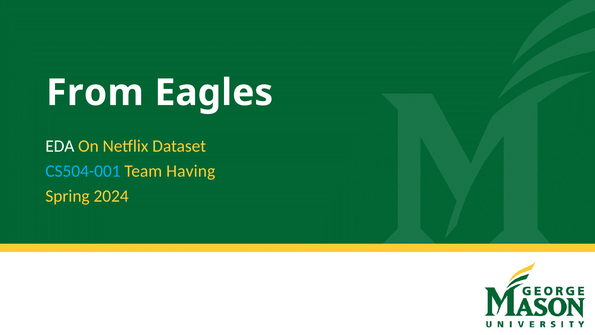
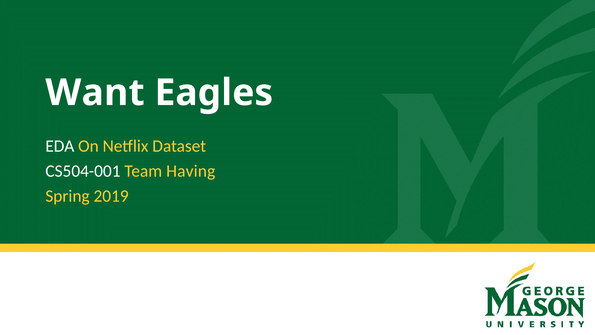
From: From -> Want (95, 93)
CS504-001 colour: light blue -> white (83, 171)
2024: 2024 -> 2019 (111, 196)
